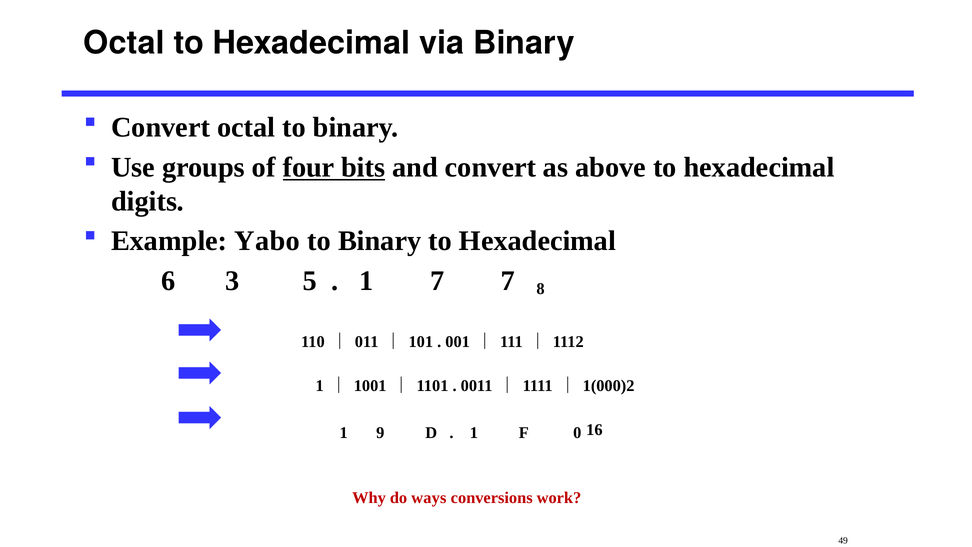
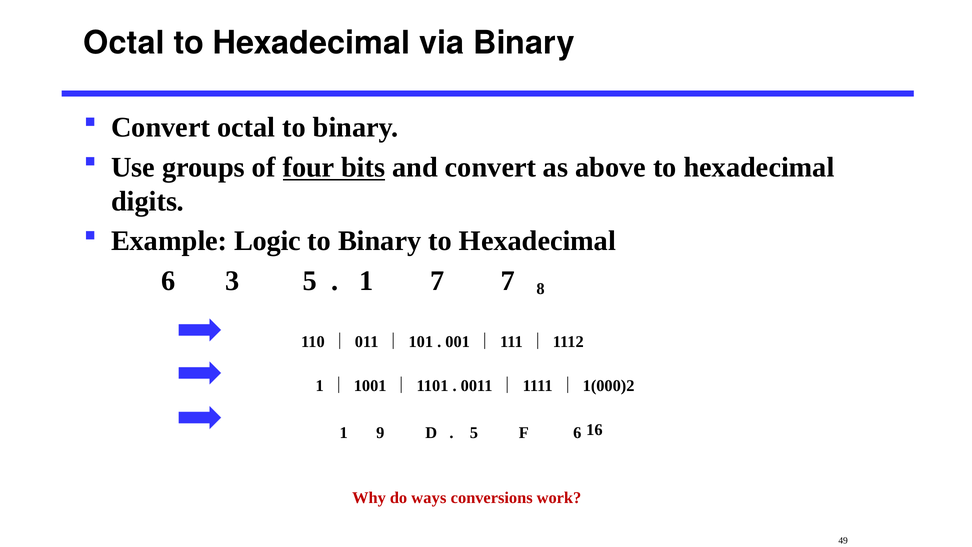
Yabo: Yabo -> Logic (267, 241)
1: 1 -> 5 (474, 432)
F 0: 0 -> 6 (577, 432)
